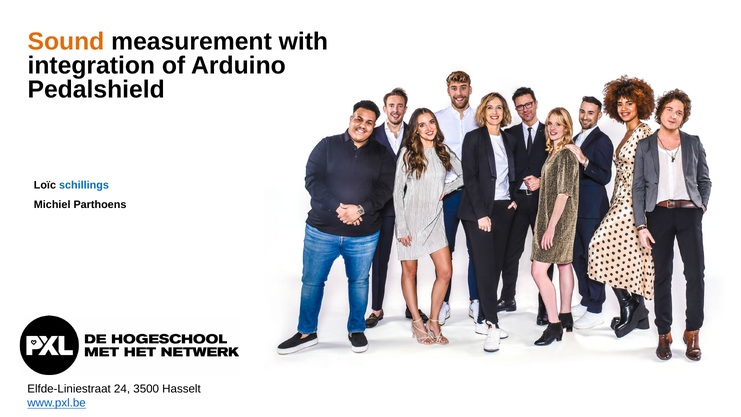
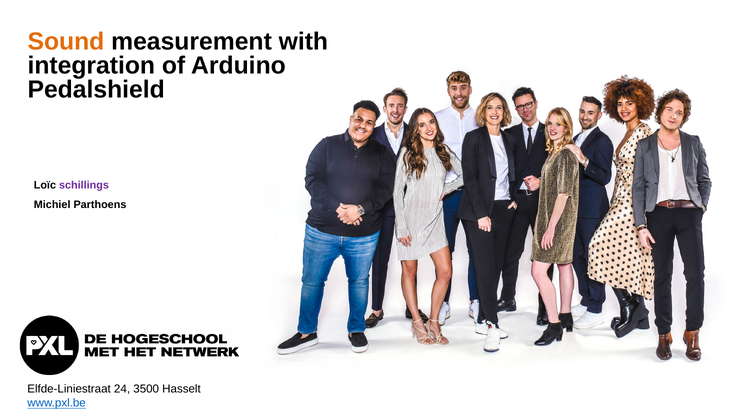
schillings colour: blue -> purple (84, 185)
